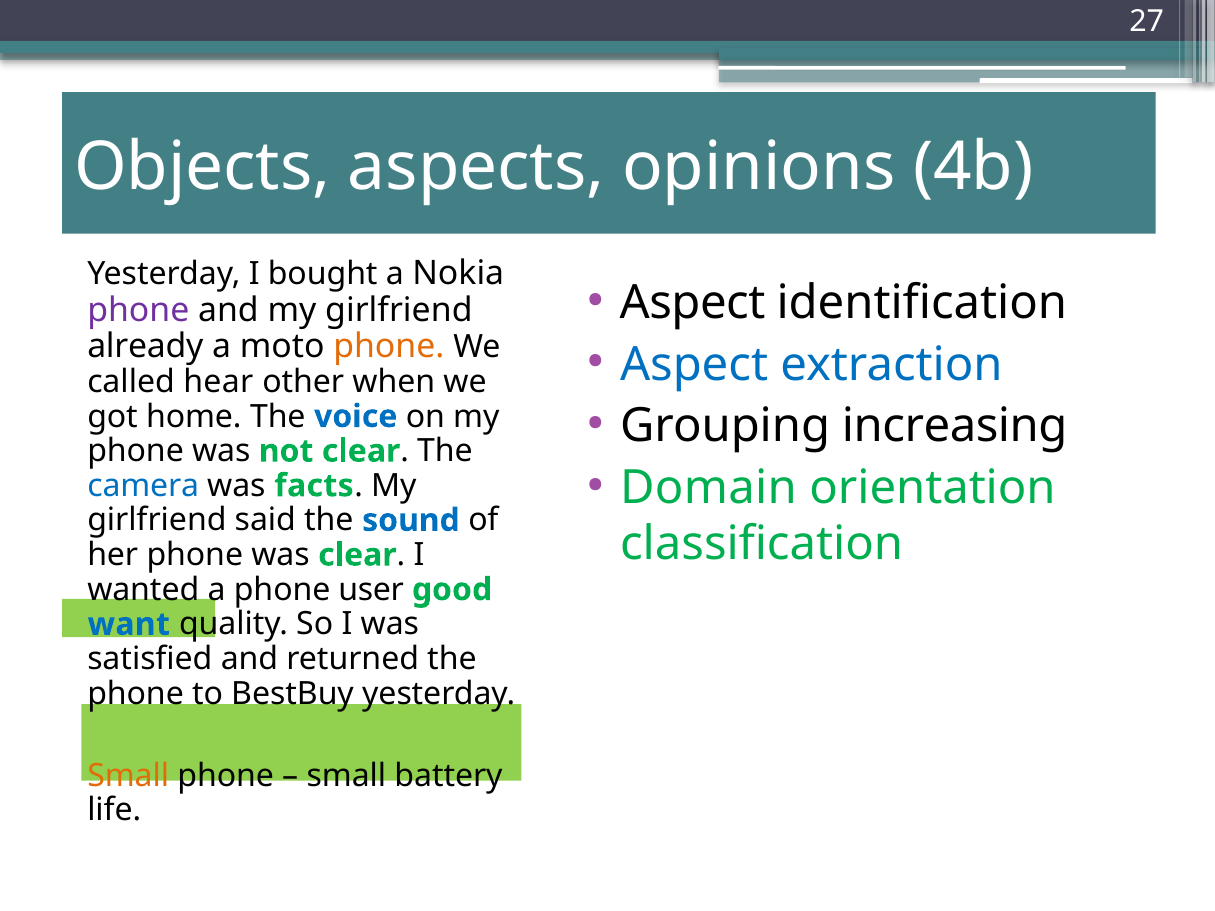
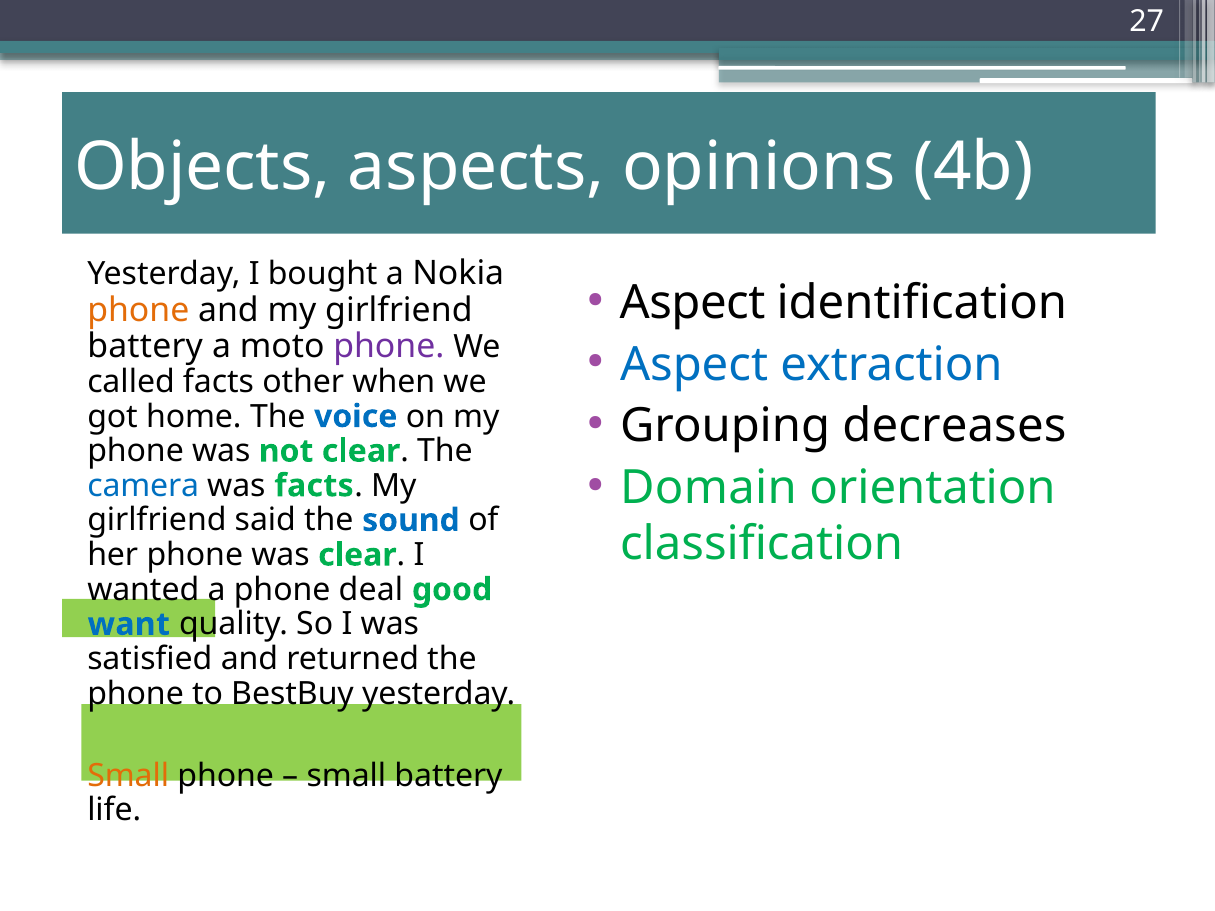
phone colour: purple -> orange (138, 310)
already: already -> battery (145, 347)
phone colour: orange -> purple (389, 347)
called hear: hear -> facts (218, 382)
increasing: increasing -> decreases (954, 426)
user: user -> deal (371, 590)
